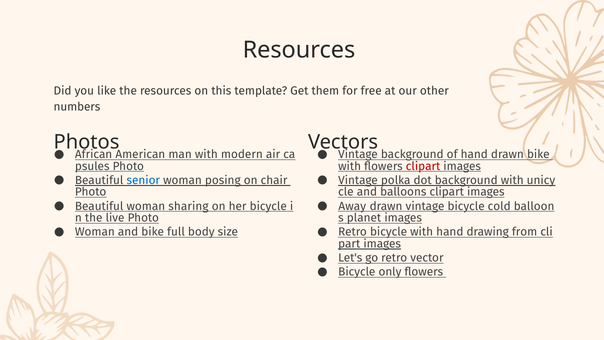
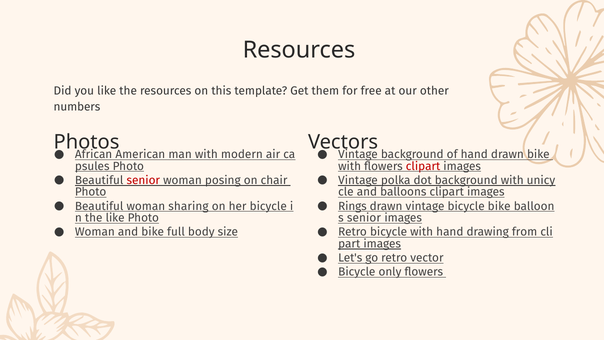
senior colour: blue -> red (143, 180)
Away: Away -> Rings (352, 206)
bicycle cold: cold -> bike (499, 206)
the live: live -> like (115, 218)
planet: planet -> senior (364, 218)
